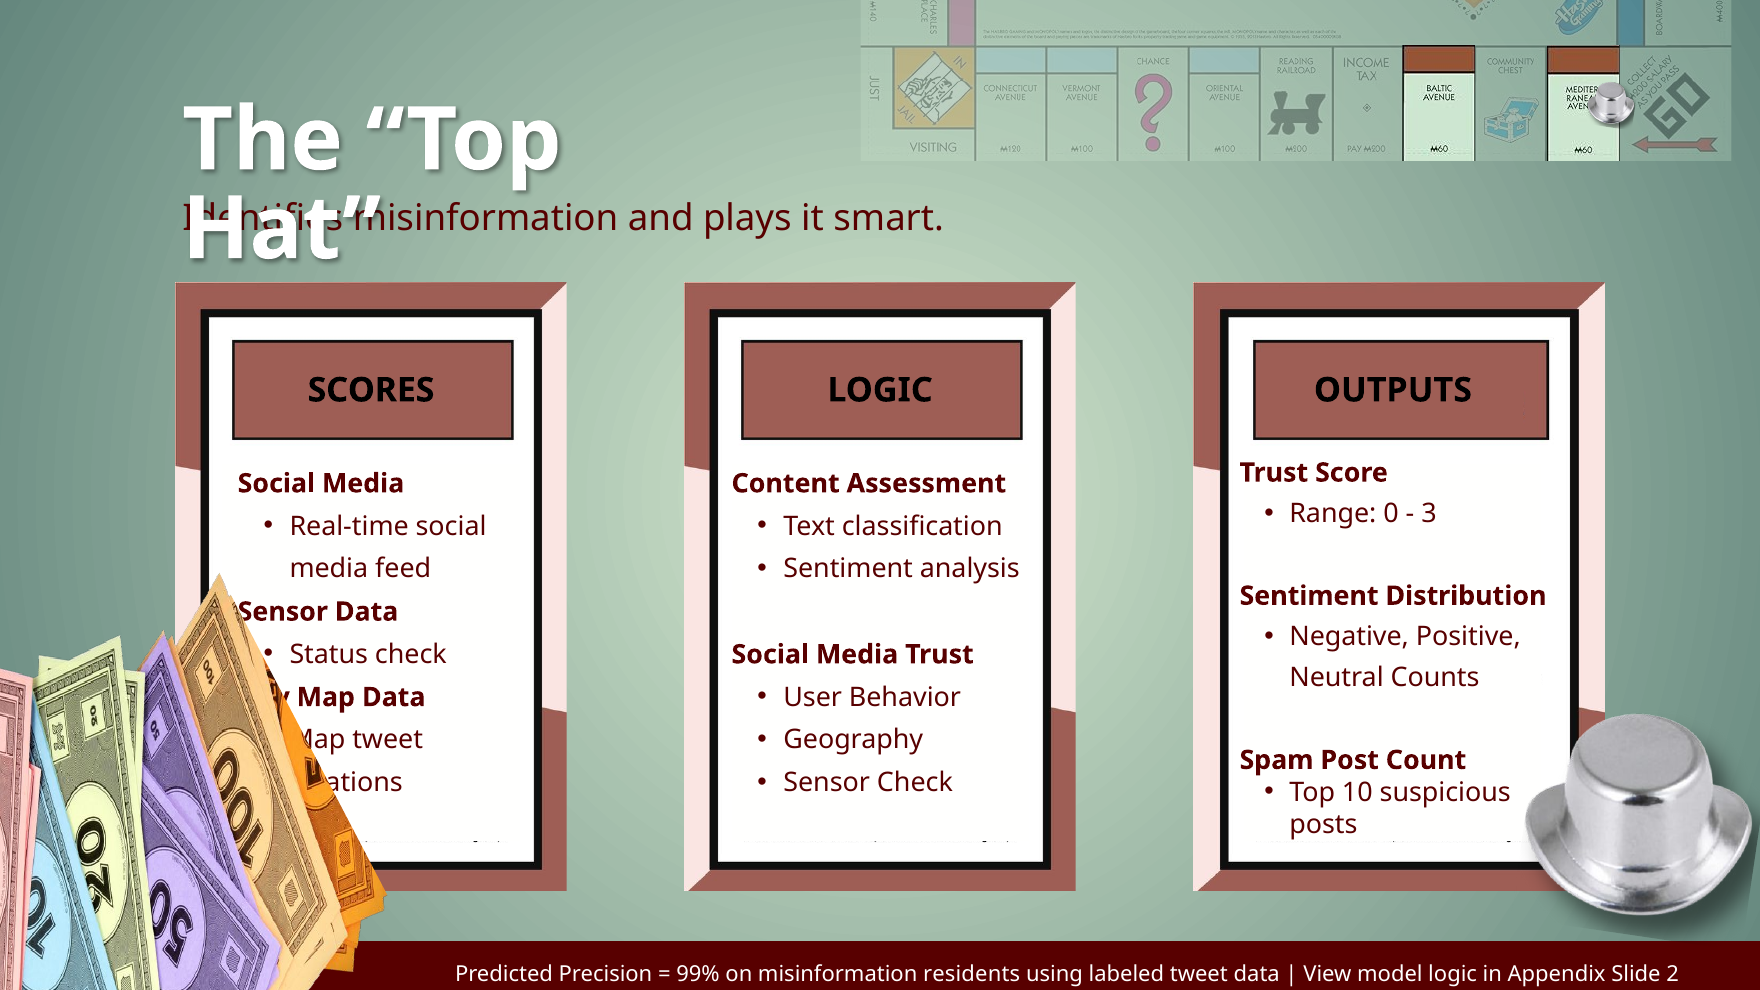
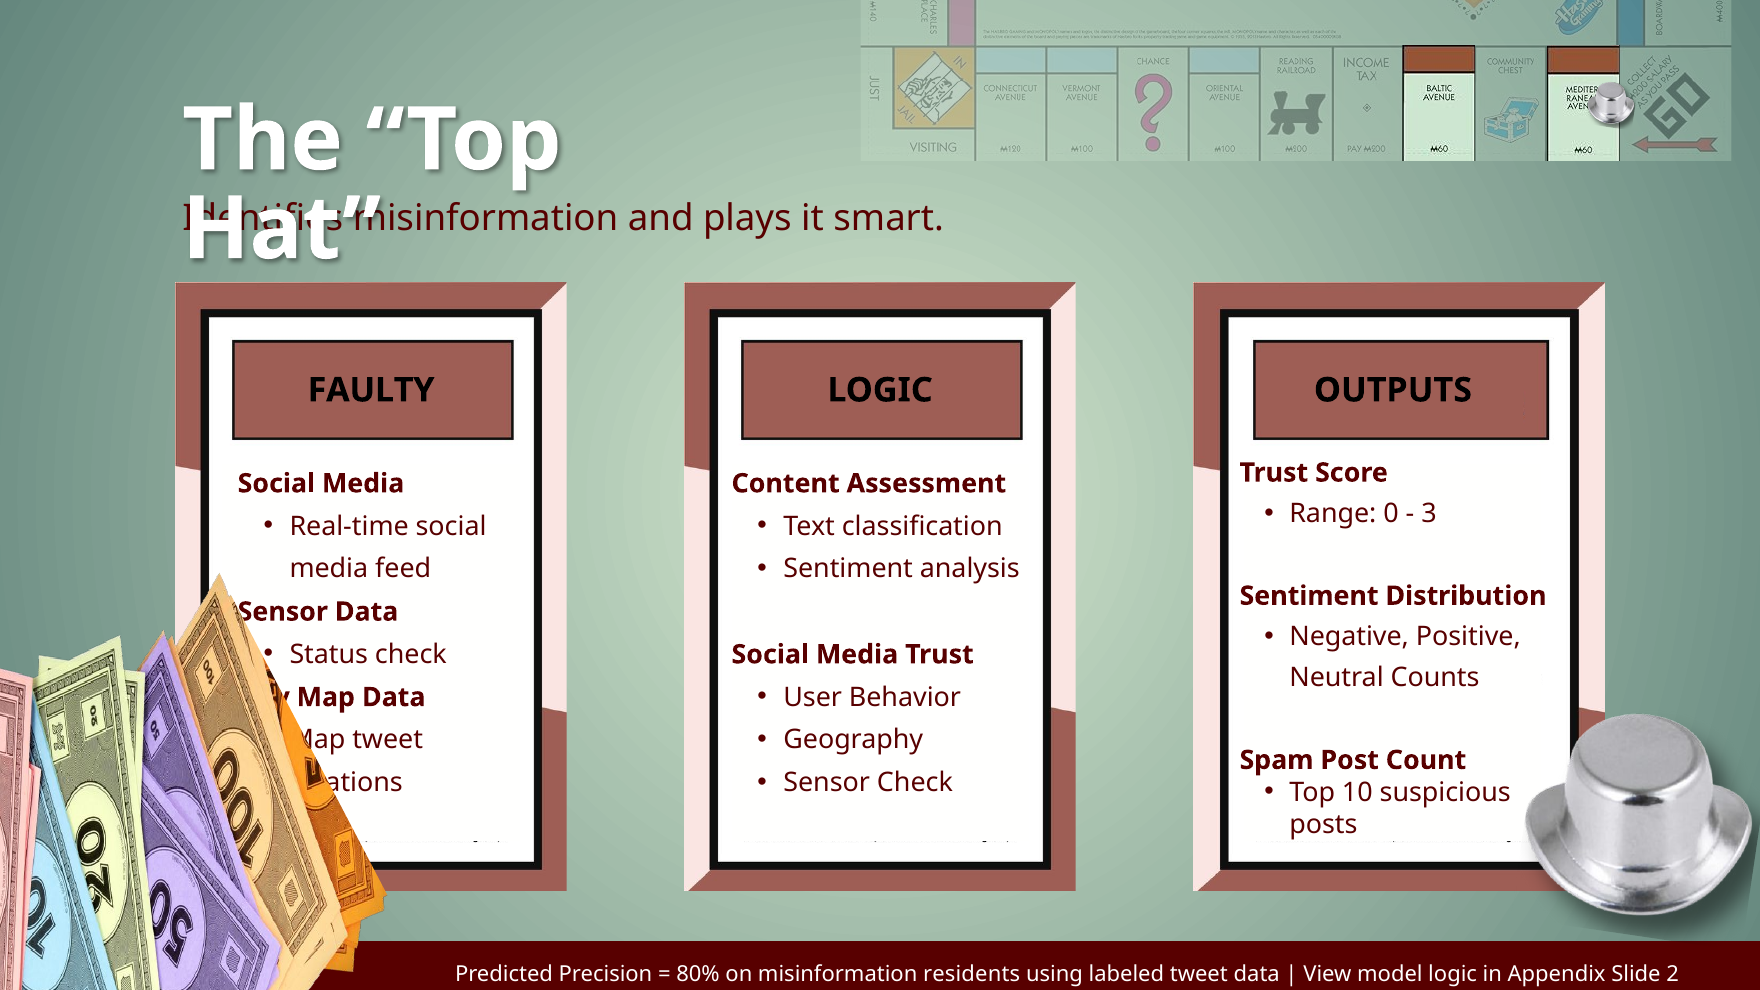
SCORES: SCORES -> FAULTY (371, 390)
99%: 99% -> 80% (698, 974)
